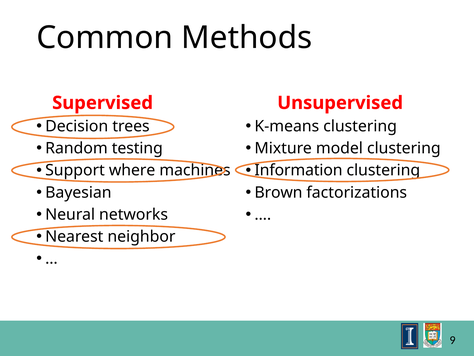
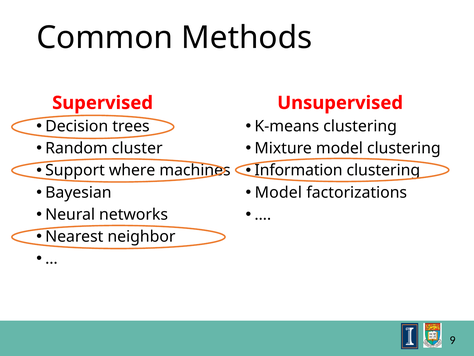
testing: testing -> cluster (137, 148)
Brown: Brown -> Model (278, 192)
